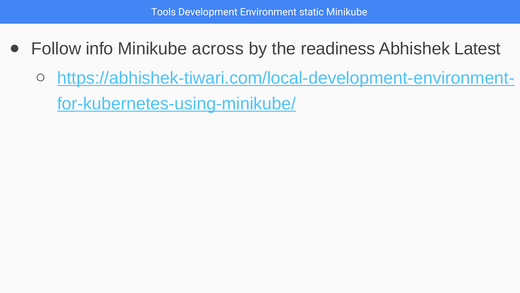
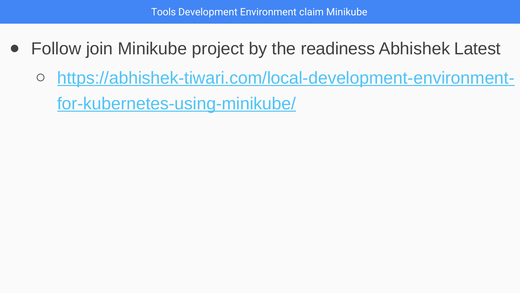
static: static -> claim (311, 12)
info: info -> join (99, 49)
across: across -> project (218, 49)
